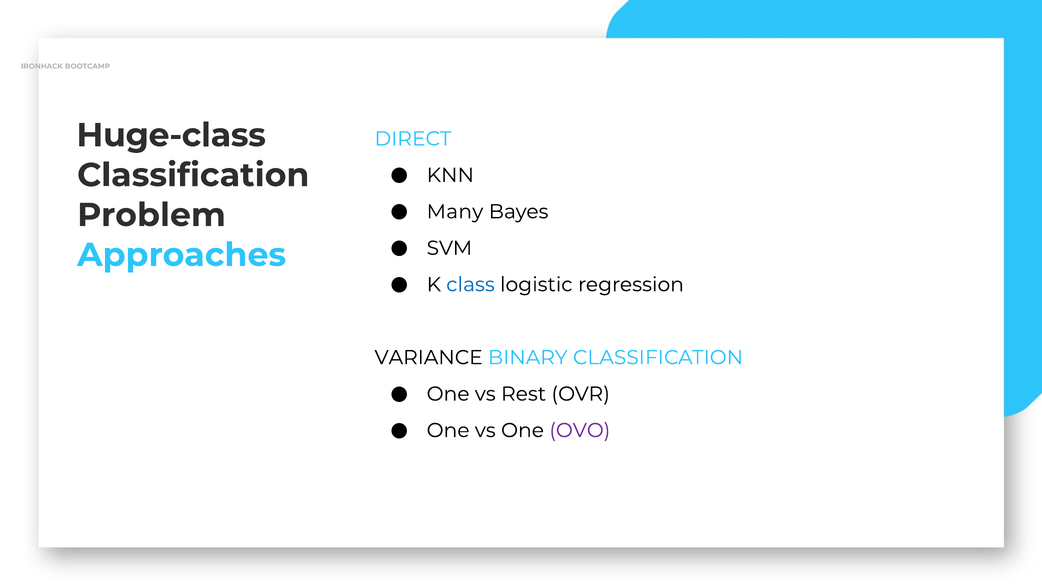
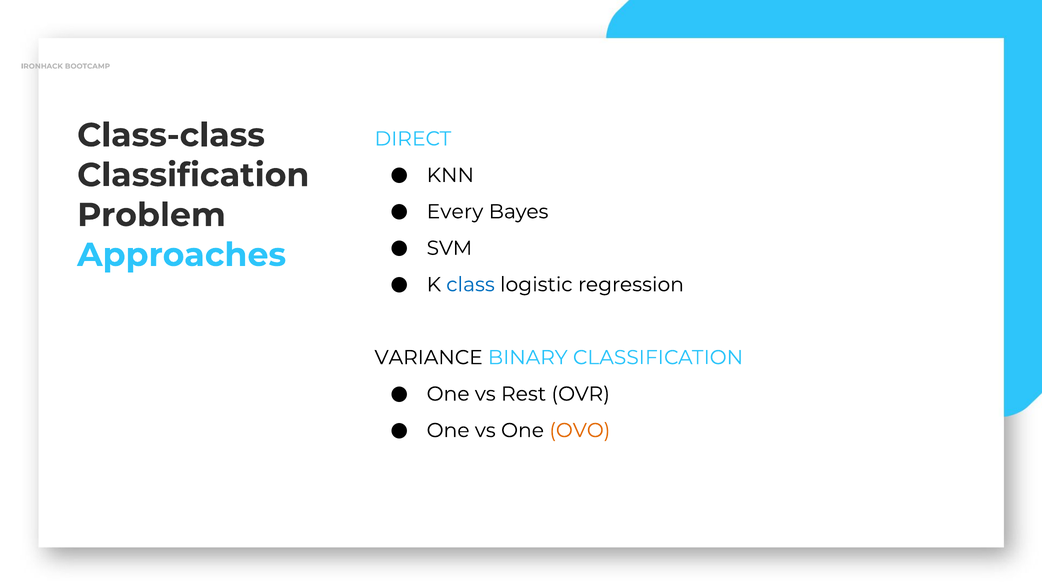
Huge-class: Huge-class -> Class-class (171, 135)
Many: Many -> Every (455, 212)
OVO colour: purple -> orange (580, 431)
